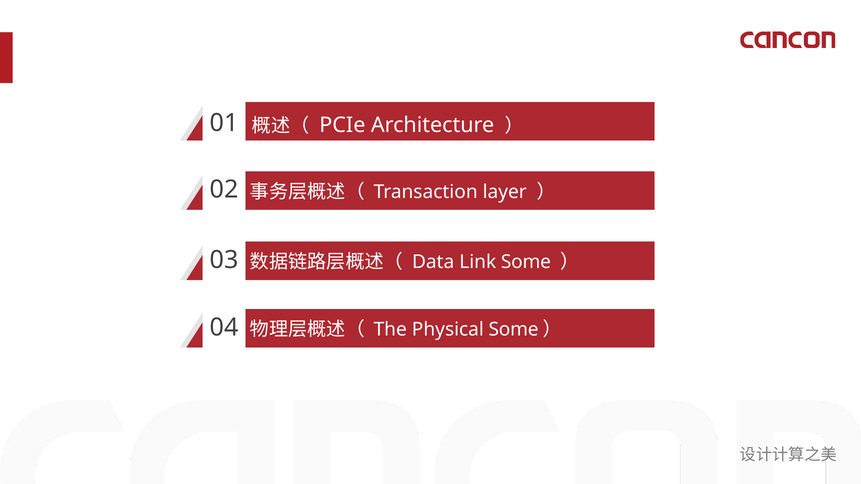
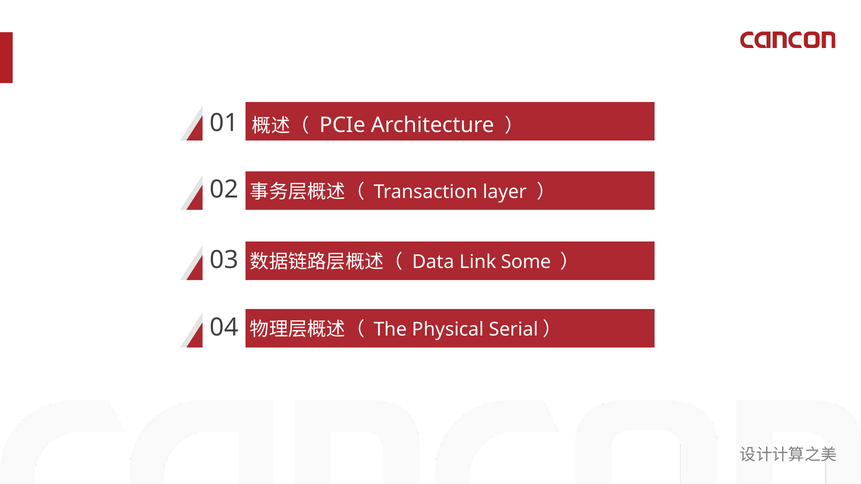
Physical Some: Some -> Serial (514, 330)
